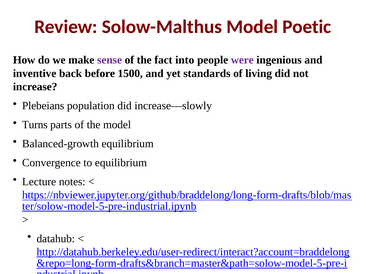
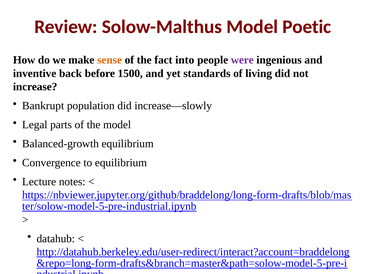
sense colour: purple -> orange (110, 60)
Plebeians: Plebeians -> Bankrupt (43, 106)
Turns: Turns -> Legal (35, 125)
